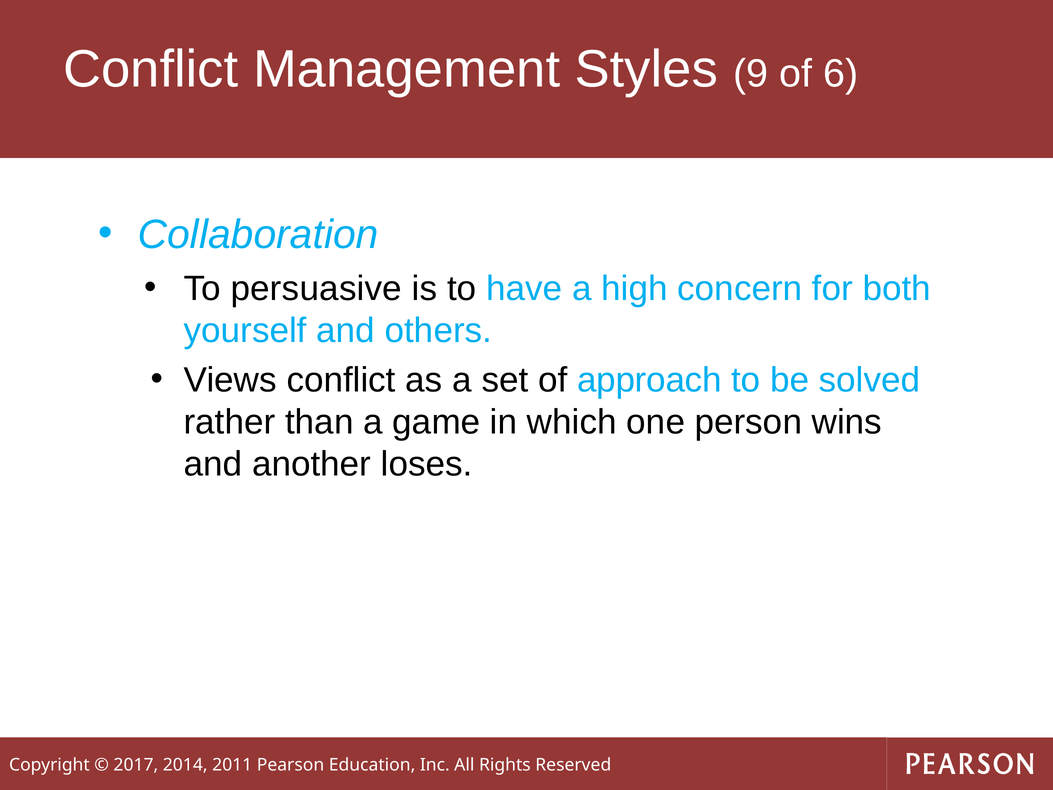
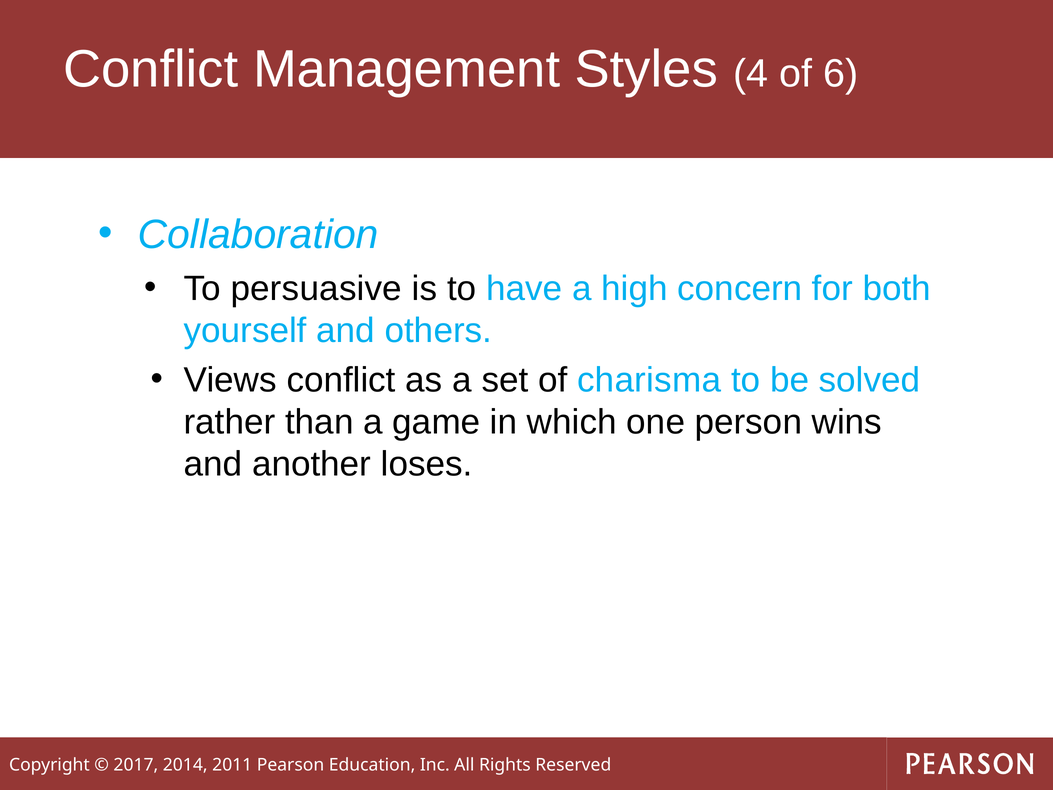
9: 9 -> 4 (751, 74)
approach: approach -> charisma (649, 380)
